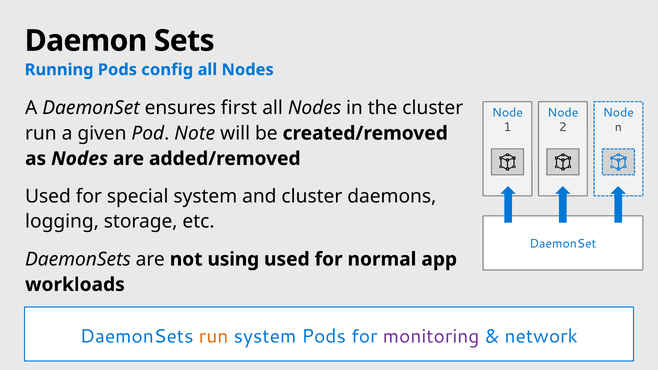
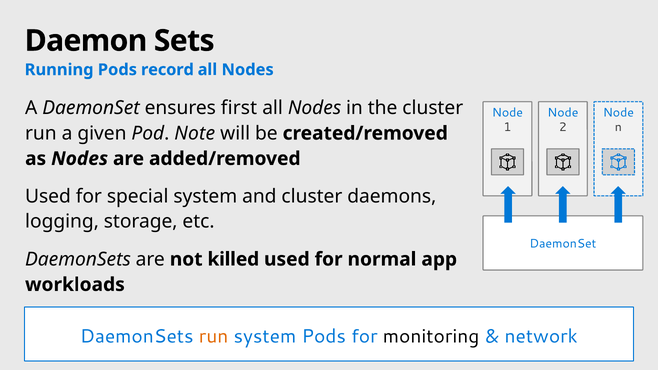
config: config -> record (167, 70)
using: using -> killed (233, 259)
monitoring colour: purple -> black (431, 337)
